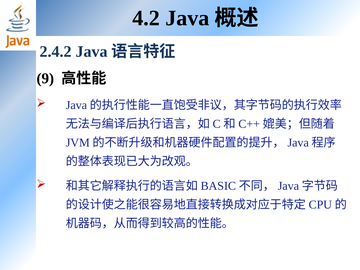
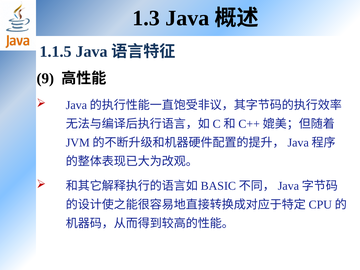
4.2: 4.2 -> 1.3 (146, 18)
2.4.2: 2.4.2 -> 1.1.5 (56, 51)
